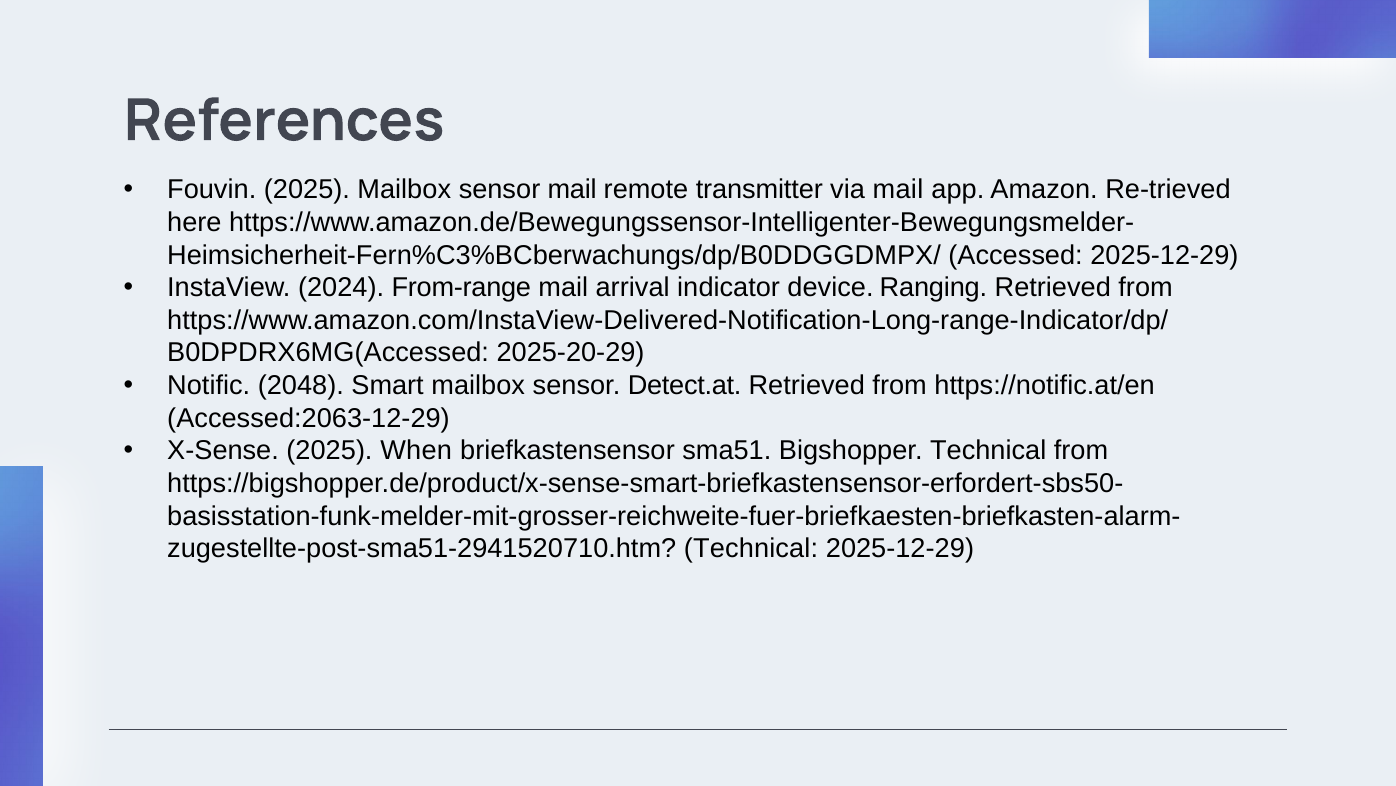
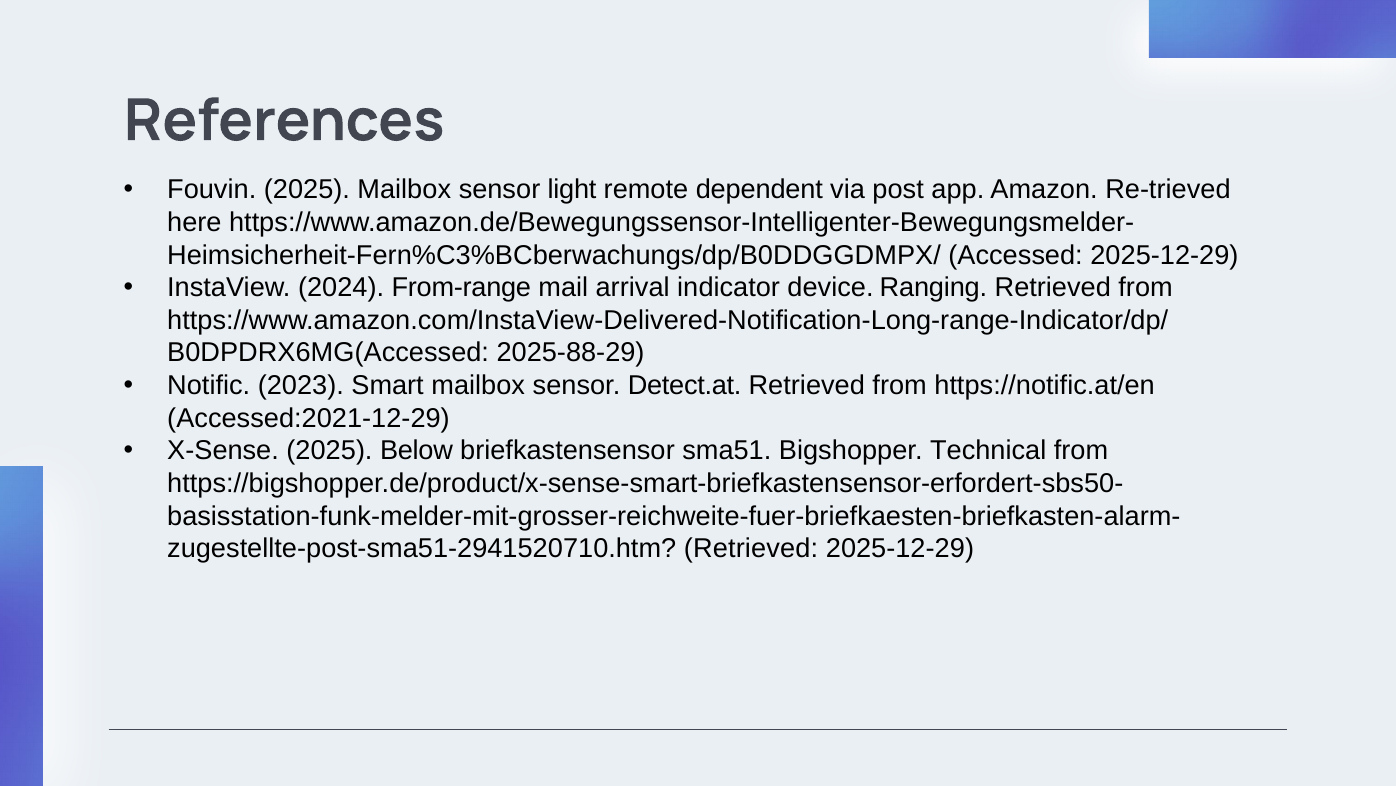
sensor mail: mail -> light (572, 190)
transmitter: transmitter -> dependent (759, 190)
via mail: mail -> post (898, 190)
2025-20-29: 2025-20-29 -> 2025-88-29 (571, 353)
2048: 2048 -> 2023 (301, 385)
Accessed:2063-12-29: Accessed:2063-12-29 -> Accessed:2021-12-29 (309, 418)
When: When -> Below (416, 450)
Technical: Technical -> Retrieved (751, 548)
